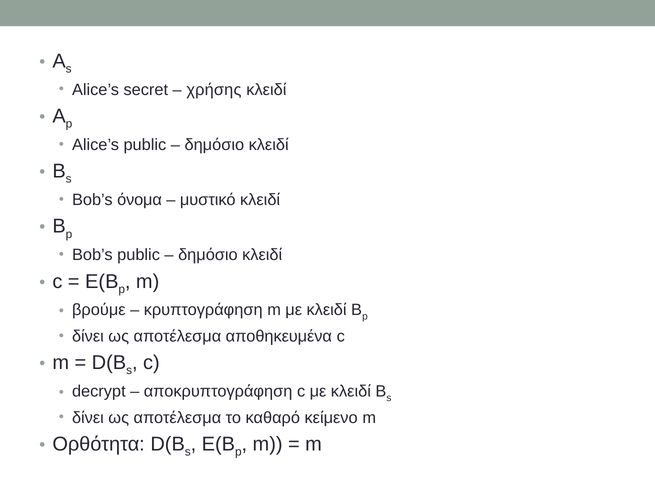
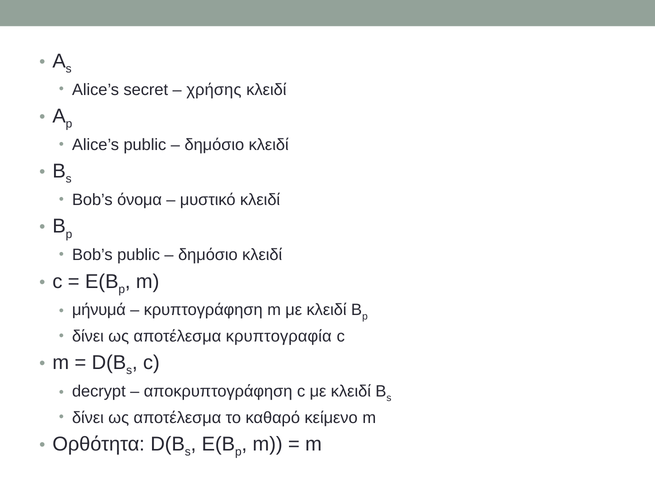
βρούμε: βρούμε -> μήνυμά (99, 310)
αποθηκευμένα: αποθηκευμένα -> κρυπτογραφία (279, 337)
